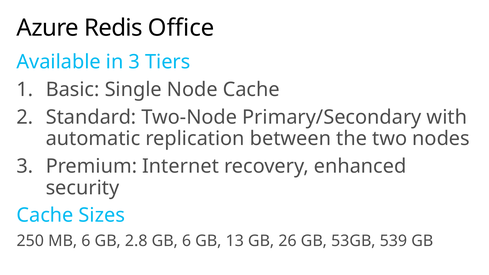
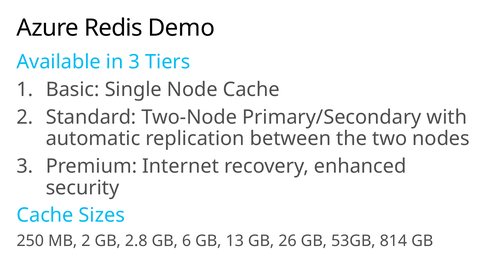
Office: Office -> Demo (181, 28)
MB 6: 6 -> 2 (86, 241)
539: 539 -> 814 (393, 241)
